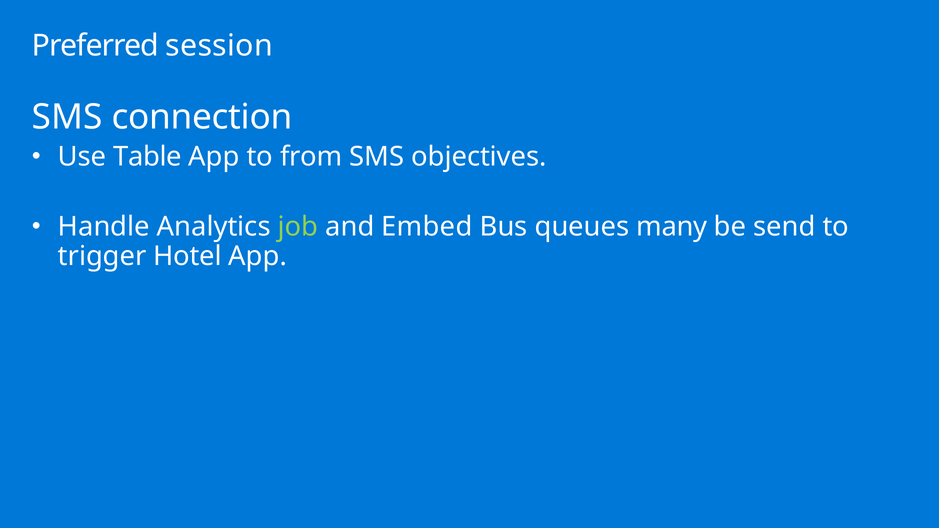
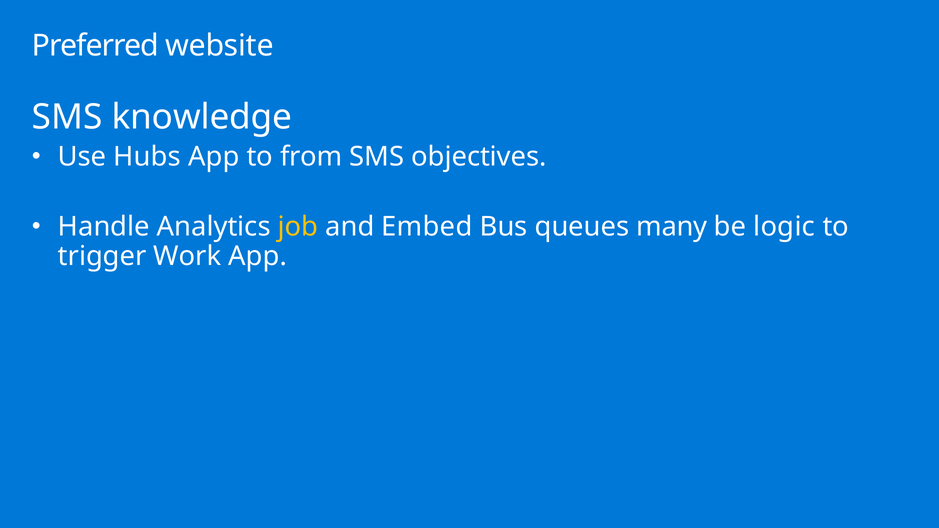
session: session -> website (219, 46)
connection: connection -> knowledge (202, 117)
Table: Table -> Hubs (147, 157)
job colour: light green -> yellow (298, 227)
send: send -> logic (784, 227)
Hotel: Hotel -> Work (187, 256)
